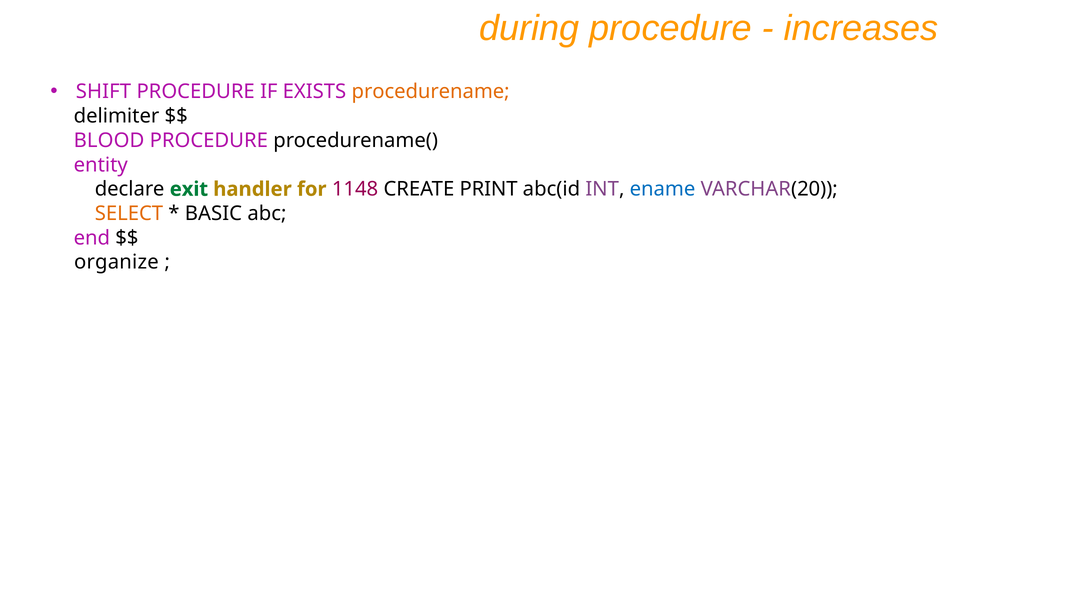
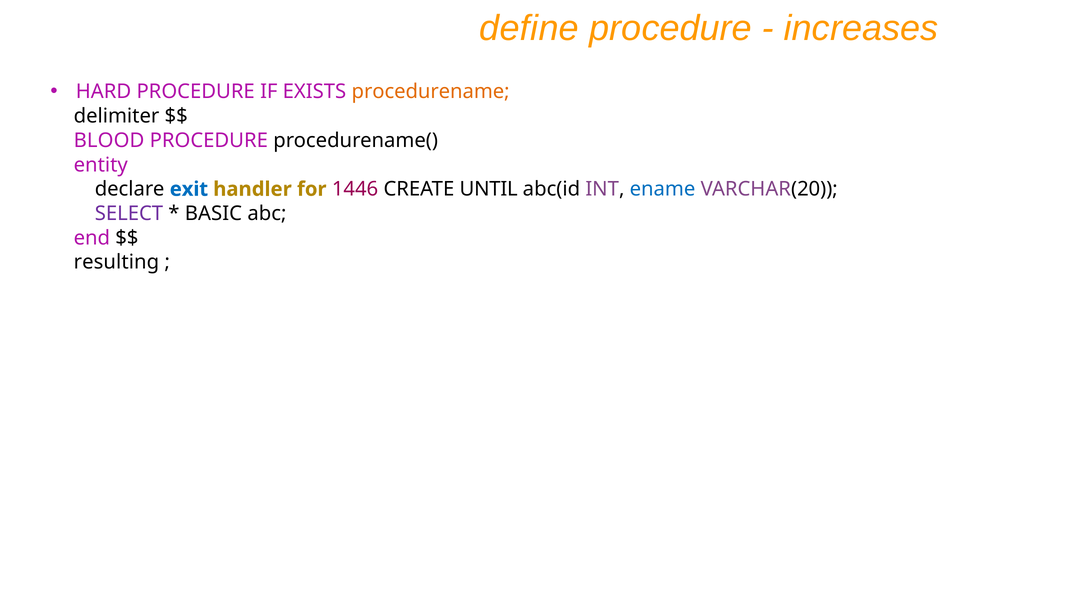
during: during -> define (529, 28)
SHIFT: SHIFT -> HARD (104, 92)
exit colour: green -> blue (189, 189)
1148: 1148 -> 1446 (355, 189)
PRINT: PRINT -> UNTIL (489, 189)
SELECT colour: orange -> purple (129, 213)
organize: organize -> resulting (116, 262)
